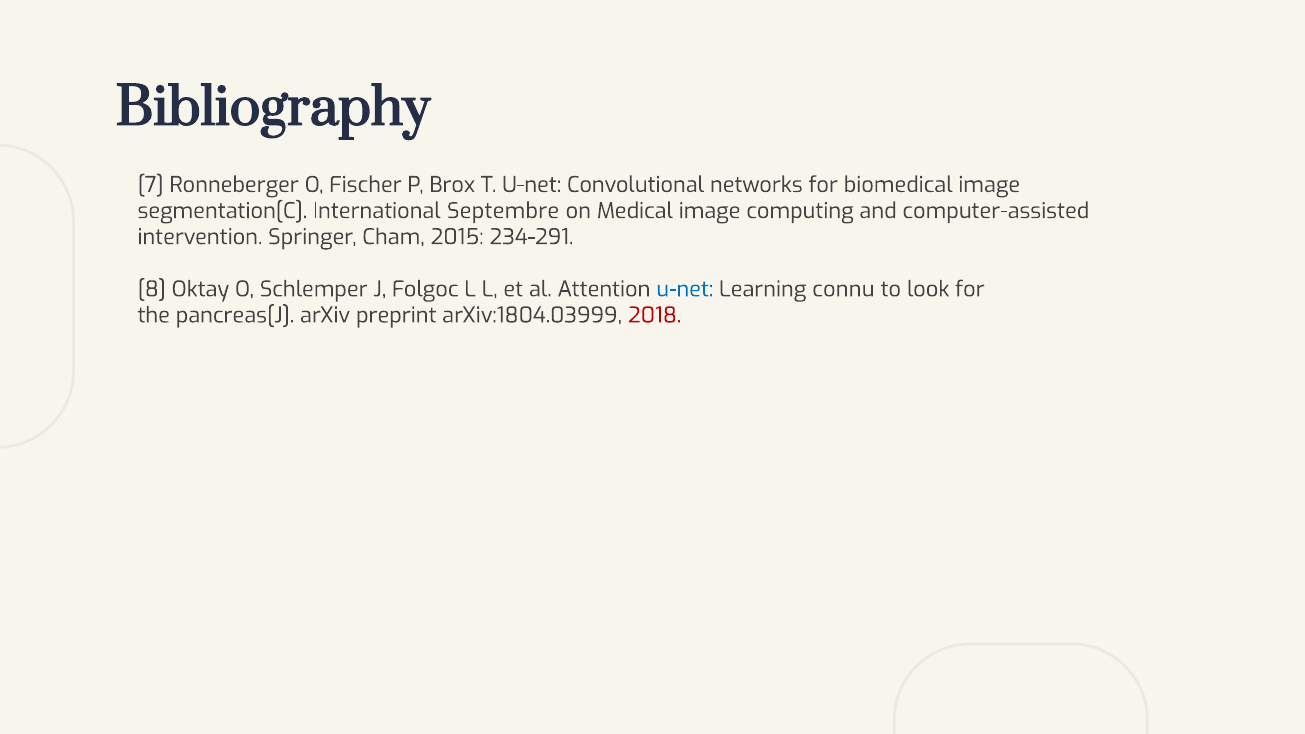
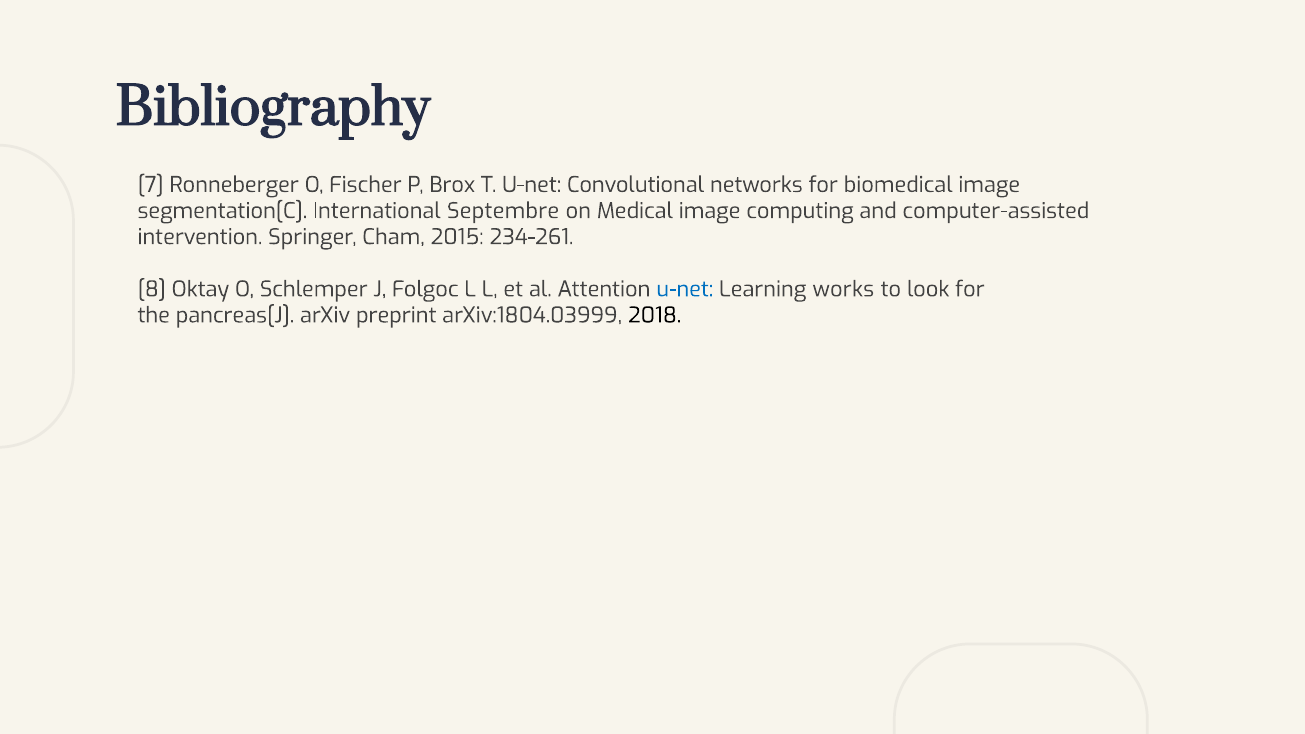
234-291: 234-291 -> 234-261 (531, 237)
connu: connu -> works (843, 289)
2018 colour: red -> black (655, 315)
